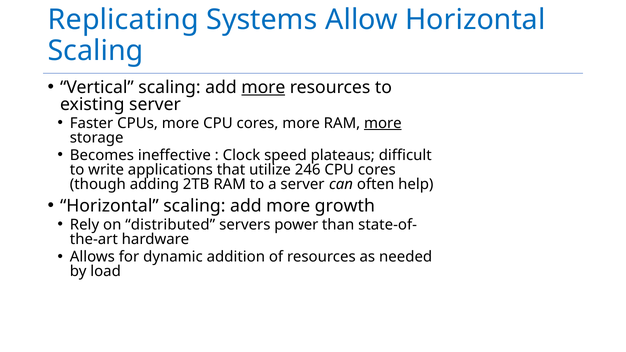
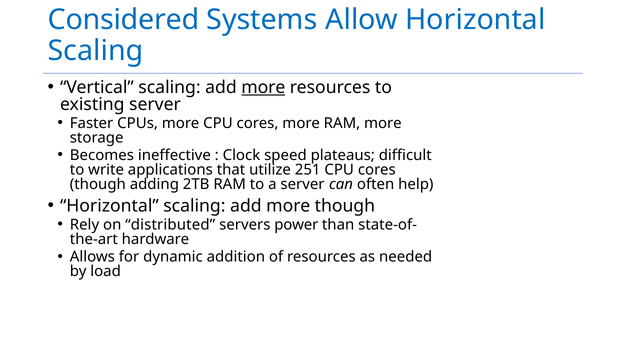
Replicating: Replicating -> Considered (123, 20)
more underline: present -> none (383, 123)
246: 246 -> 251 (308, 170)
more growth: growth -> though (345, 206)
